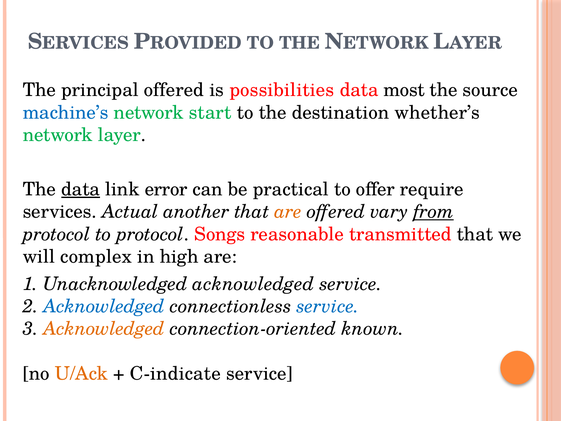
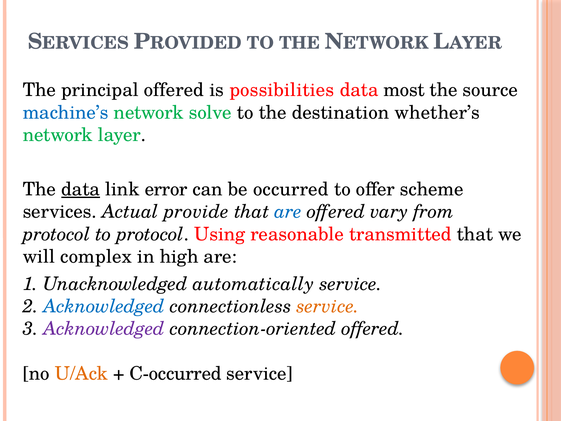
start: start -> solve (210, 113)
practical: practical -> occurred (291, 189)
require: require -> scheme (432, 189)
another: another -> provide (196, 212)
are colour: orange -> blue (288, 212)
from underline: present -> none (434, 212)
Songs: Songs -> Using (220, 234)
Unacknowledged acknowledged: acknowledged -> automatically (253, 284)
service colour: blue -> orange (328, 306)
Acknowledged colour: orange -> purple (104, 329)
connection-oriented known: known -> offered (373, 329)
C-indicate: C-indicate -> C-occurred (176, 373)
